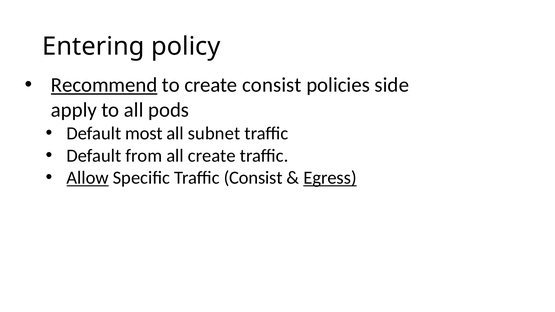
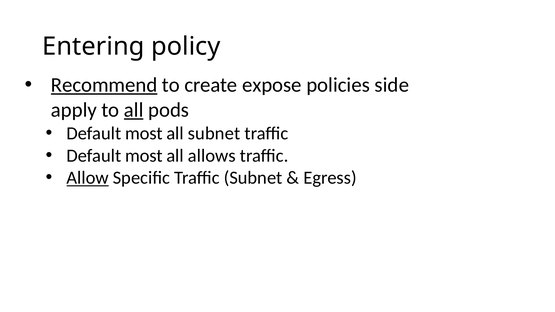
create consist: consist -> expose (272, 85)
all underline: none -> present (134, 110)
from: from -> most (144, 156)
all create: create -> allows (212, 156)
Traffic Consist: Consist -> Subnet (253, 178)
Egress underline: present -> none (330, 178)
